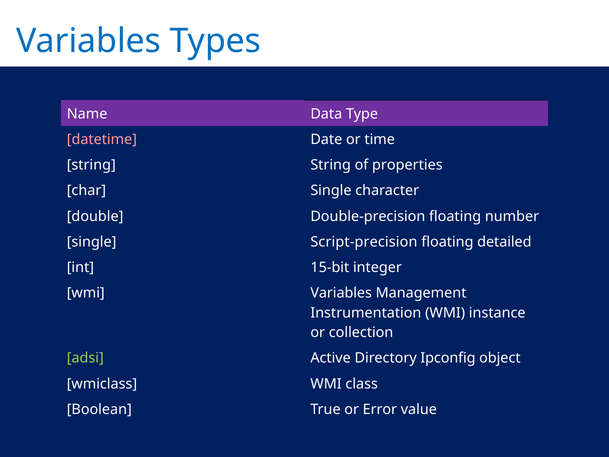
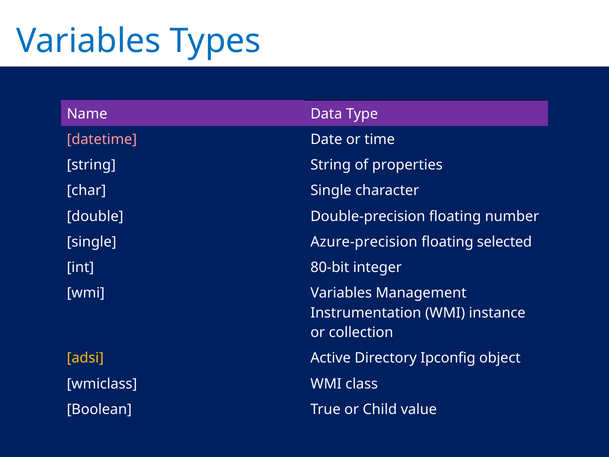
Script-precision: Script-precision -> Azure-precision (364, 242)
detailed: detailed -> selected (504, 242)
15-bit: 15-bit -> 80-bit (330, 267)
adsi colour: light green -> yellow (85, 358)
Error: Error -> Child (380, 409)
